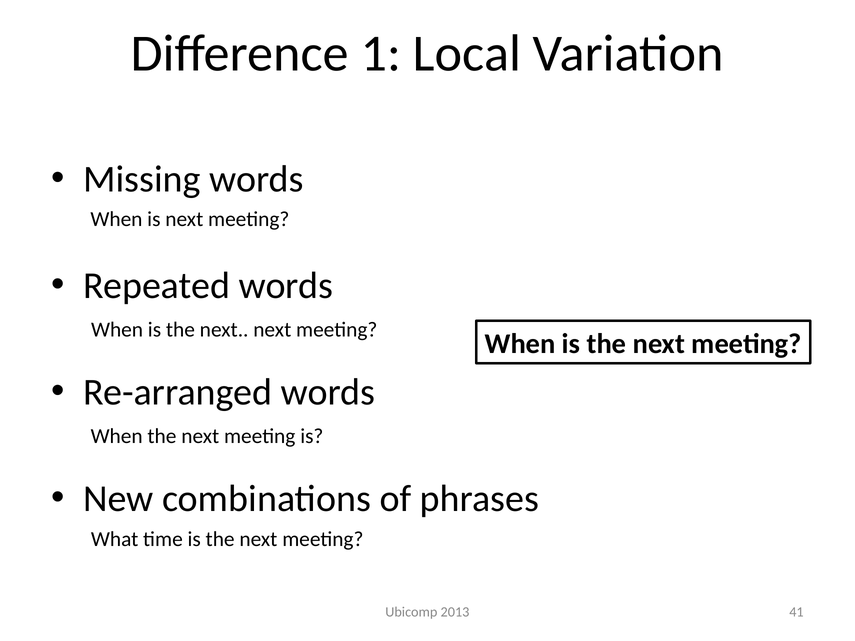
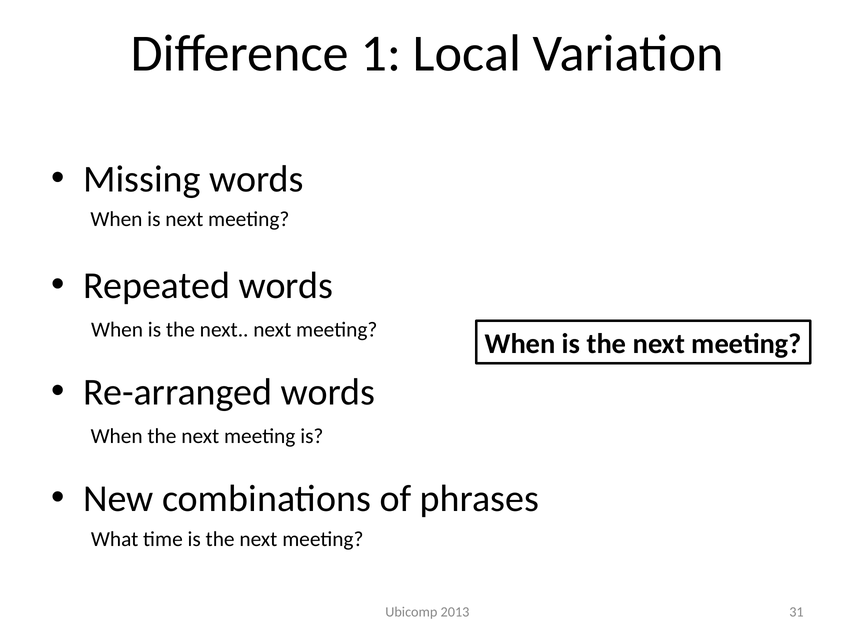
41: 41 -> 31 (796, 612)
